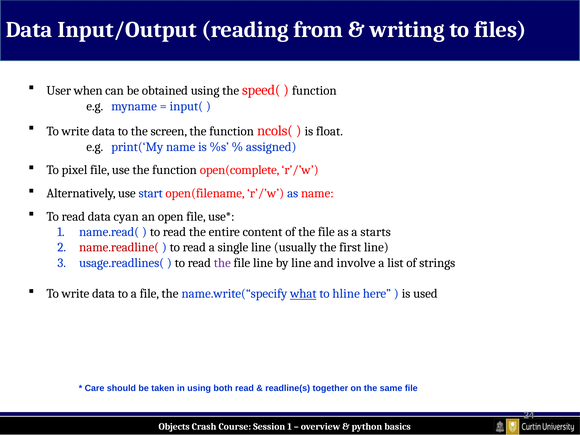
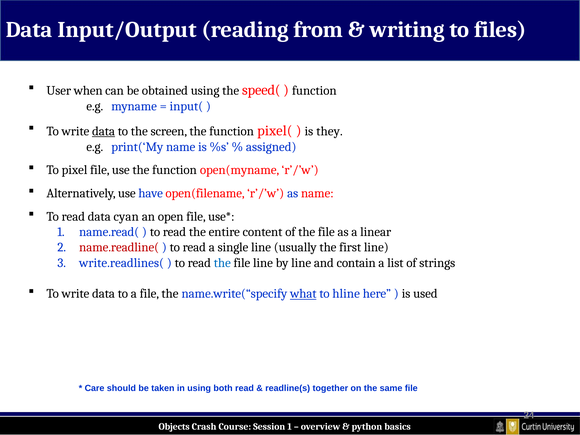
data underline: none -> present (104, 131)
ncols(: ncols( -> pixel( (275, 131)
float: float -> they (329, 131)
open(complete: open(complete -> open(myname (240, 170)
start: start -> have (151, 193)
starts: starts -> linear (376, 232)
usage.readlines(: usage.readlines( -> write.readlines( (122, 263)
the colour: purple -> blue (222, 263)
involve: involve -> contain (356, 263)
